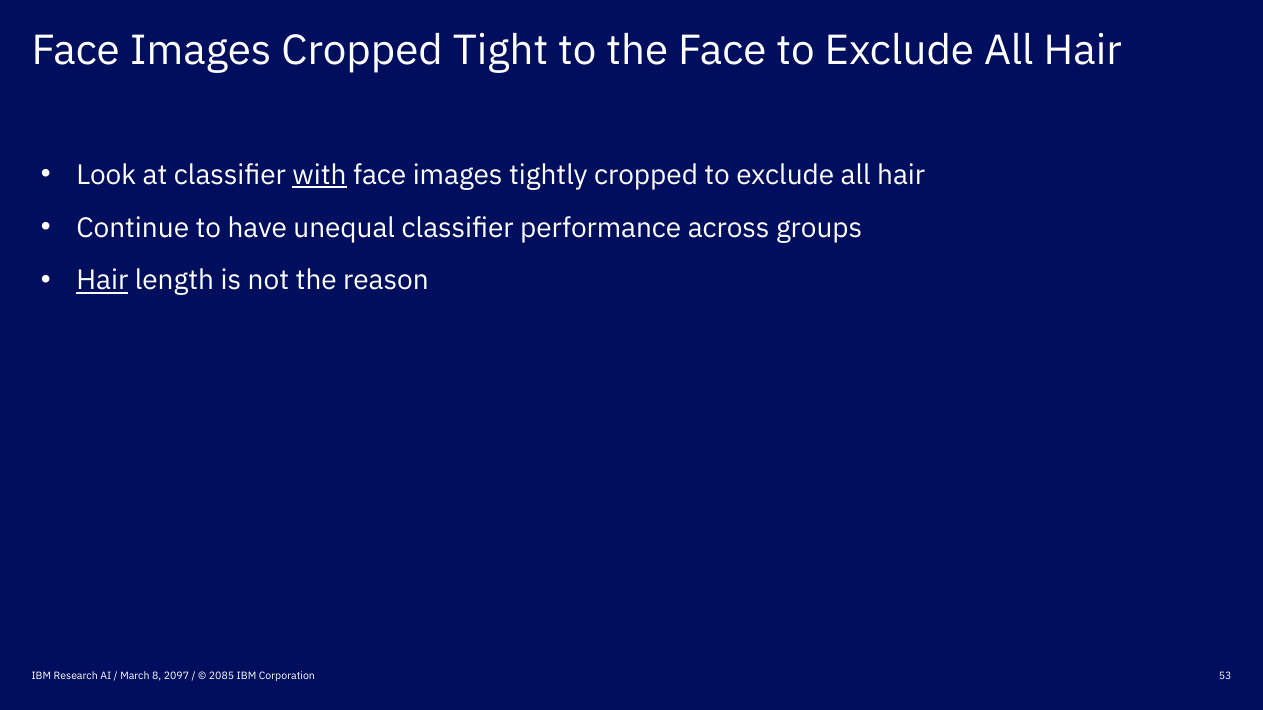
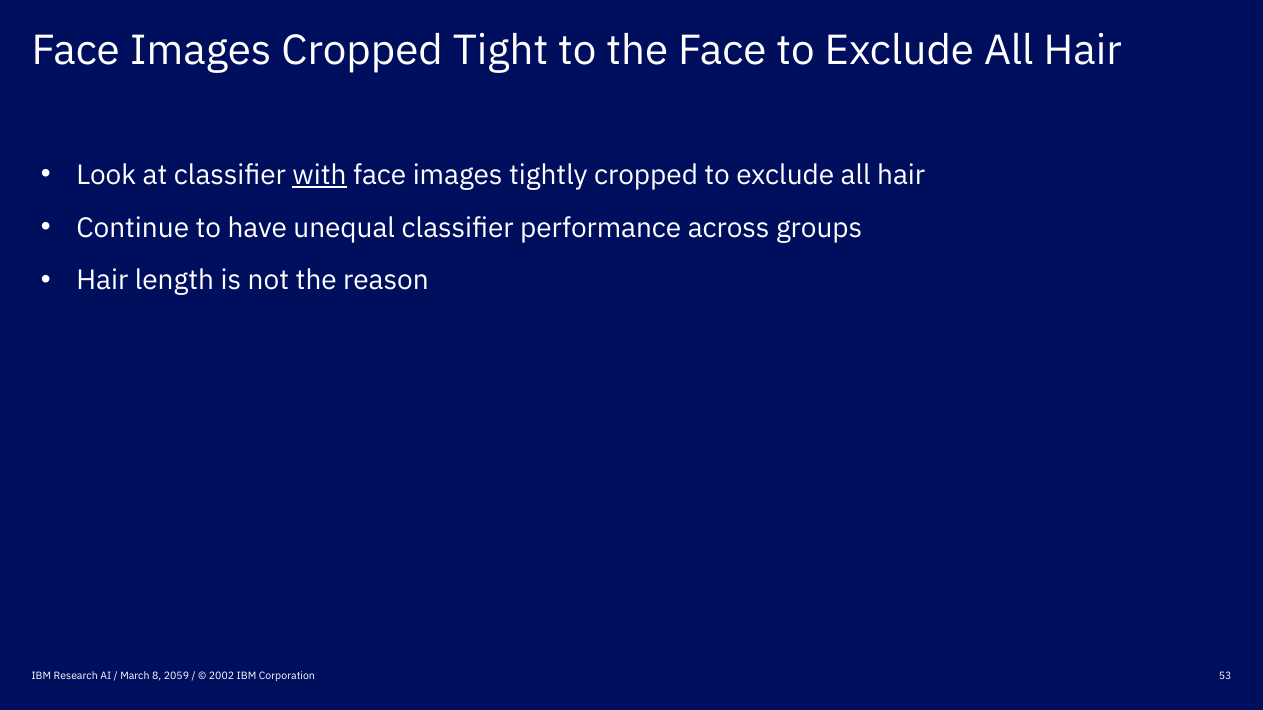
Hair underline: present -> none (102, 281)
2097: 2097 -> 2059 (176, 677)
2085: 2085 -> 2002 (222, 677)
